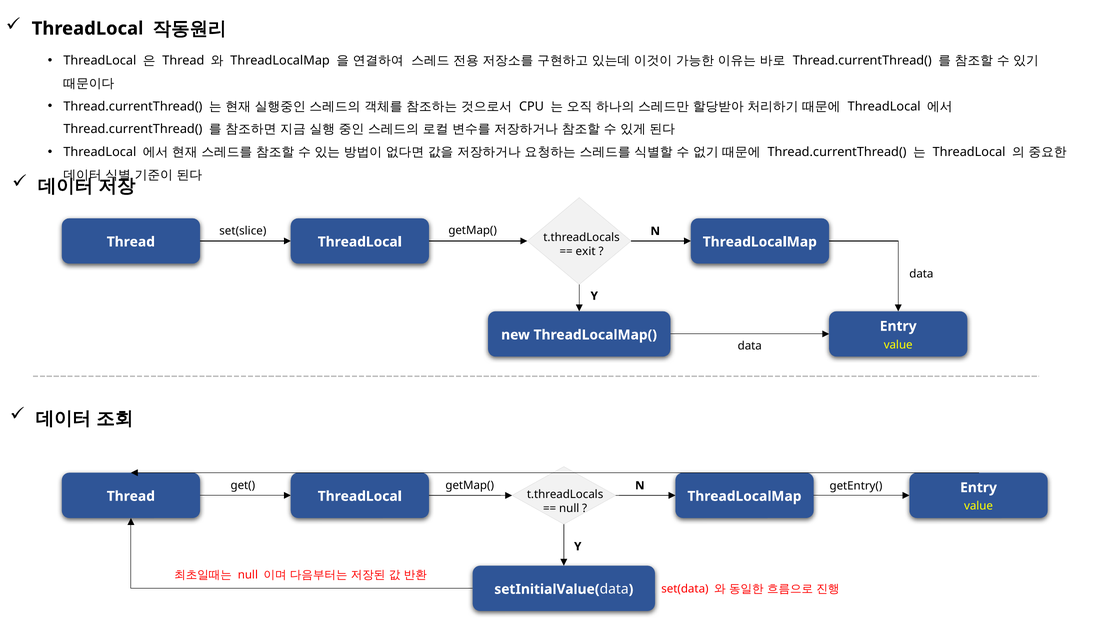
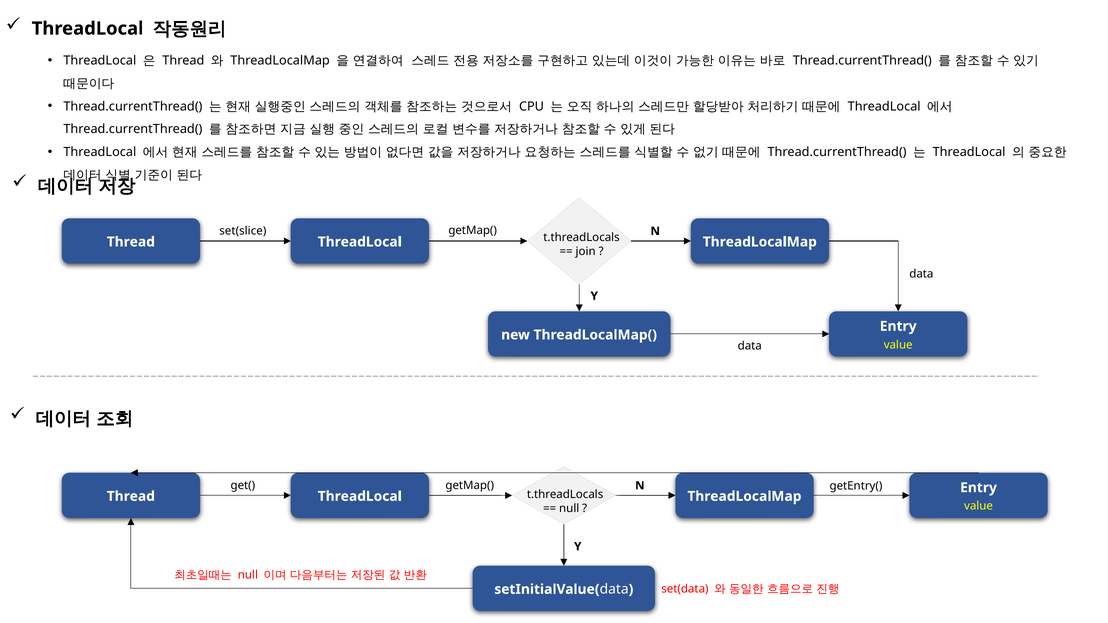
exit: exit -> join (586, 251)
